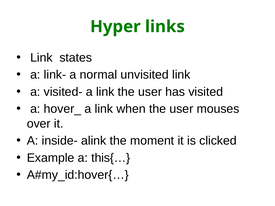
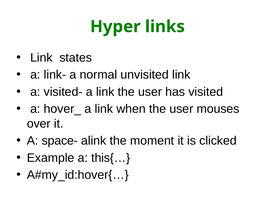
inside-: inside- -> space- (60, 141)
